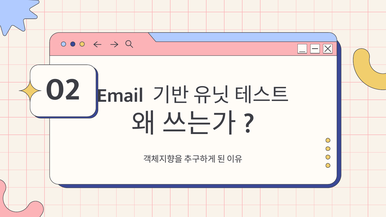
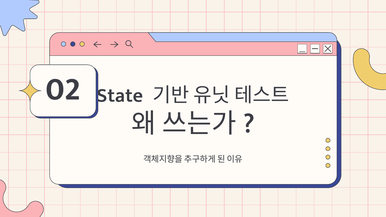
Email: Email -> State (120, 95)
